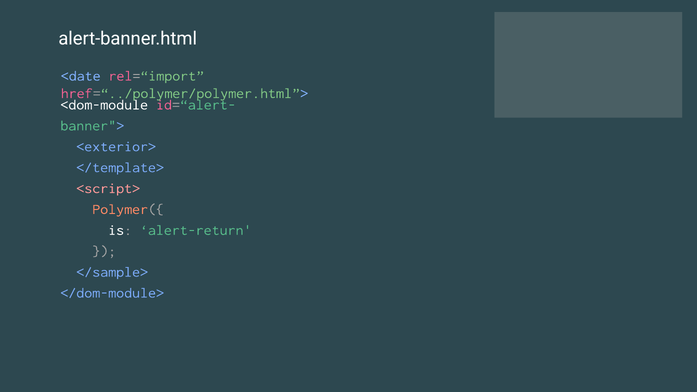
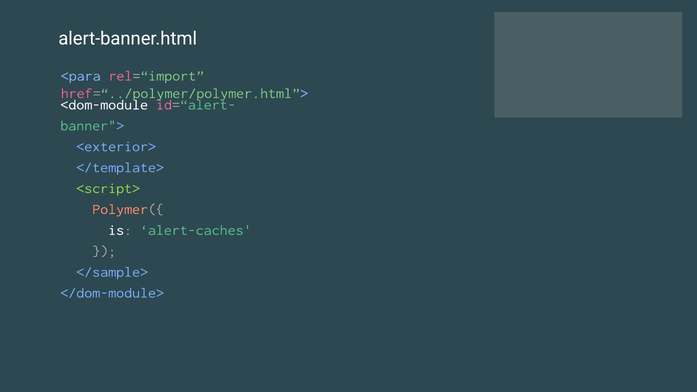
<date: <date -> <para (81, 76)
<script> colour: pink -> light green (108, 188)
alert-return: alert-return -> alert-caches (196, 230)
